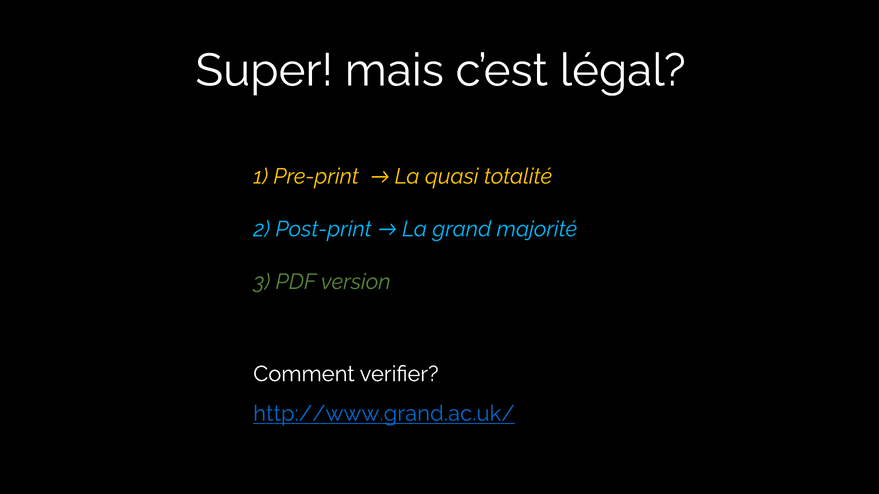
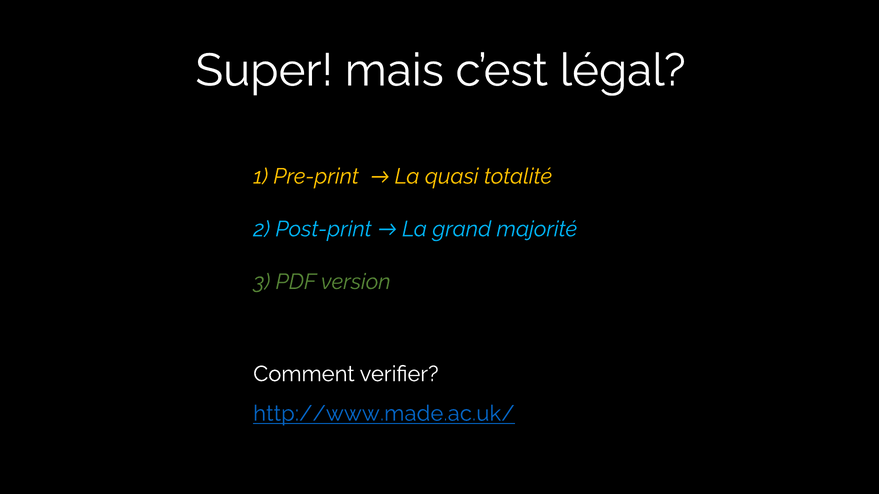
http://www.grand.ac.uk/: http://www.grand.ac.uk/ -> http://www.made.ac.uk/ (384, 414)
